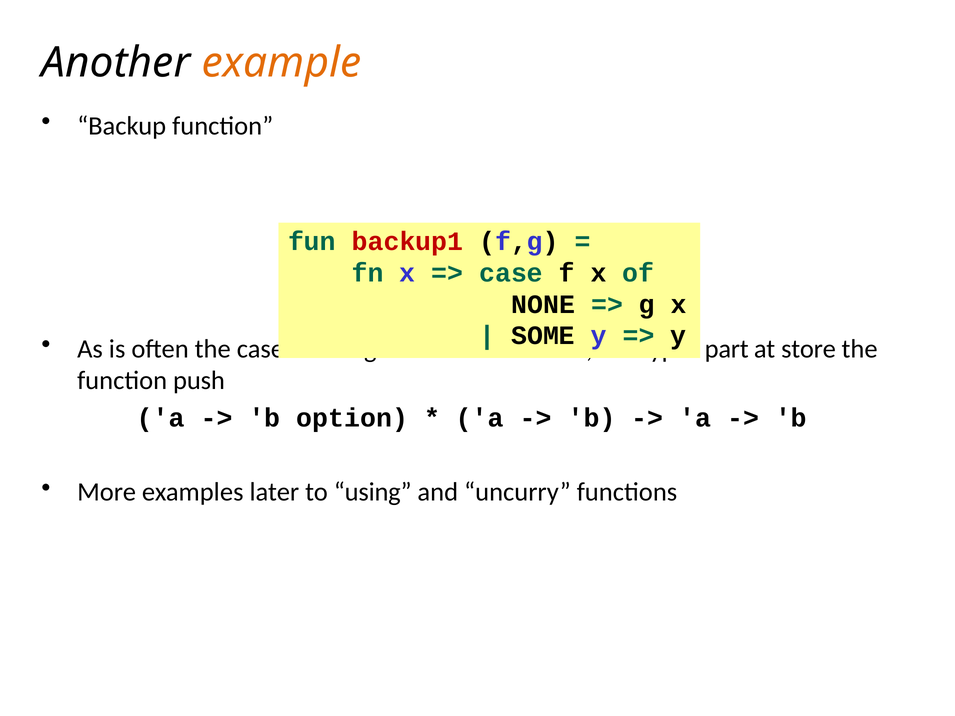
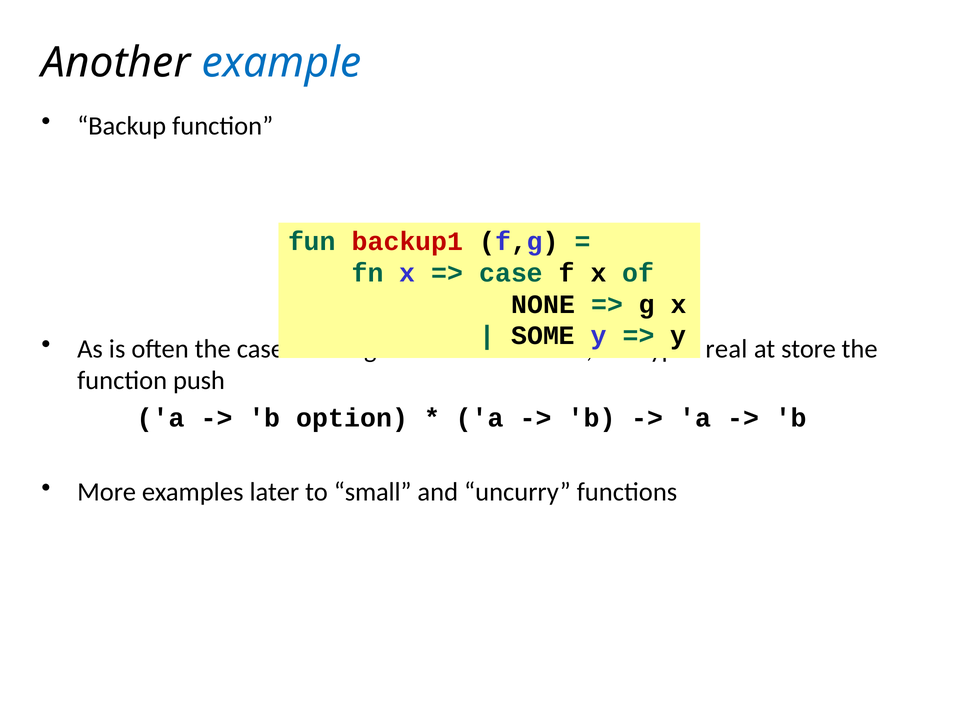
example colour: orange -> blue (281, 63)
part: part -> real (726, 349)
using: using -> small (373, 492)
